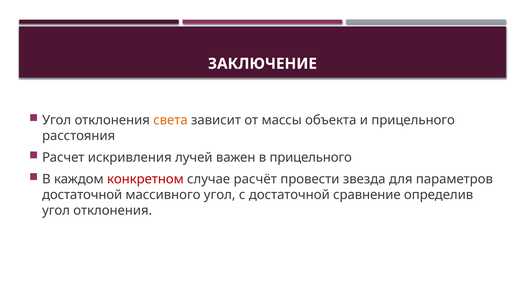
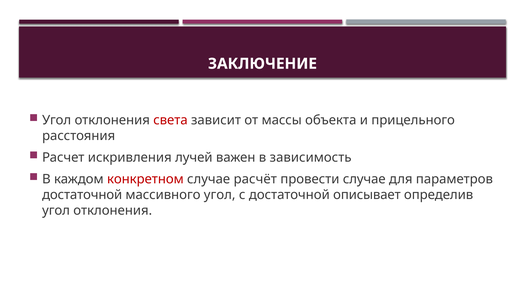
света colour: orange -> red (170, 120)
в прицельного: прицельного -> зависимость (311, 158)
провести звезда: звезда -> случае (364, 179)
сравнение: сравнение -> описывает (367, 195)
